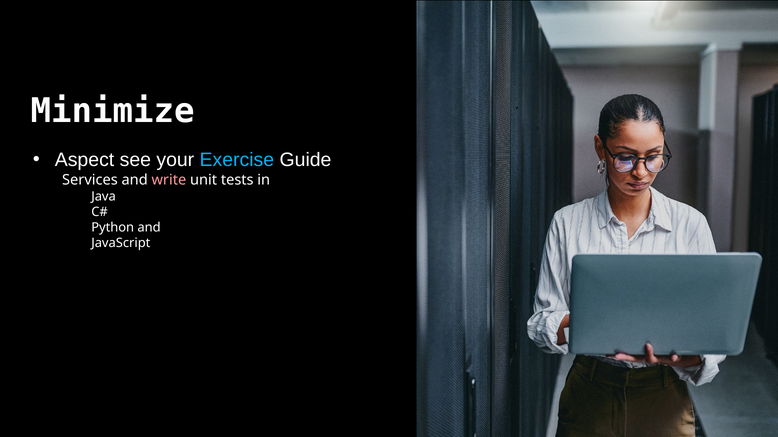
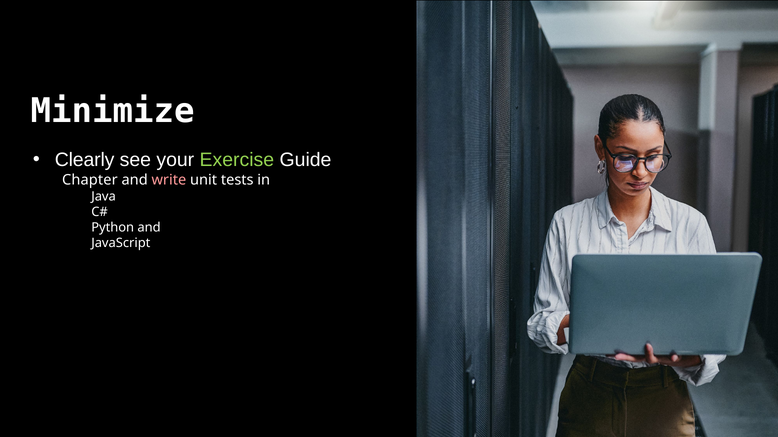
Aspect: Aspect -> Clearly (85, 160)
Exercise colour: light blue -> light green (237, 160)
Services: Services -> Chapter (90, 180)
